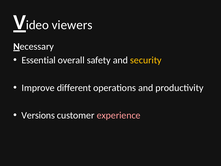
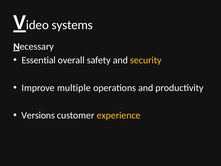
viewers: viewers -> systems (72, 25)
different: different -> multiple (74, 88)
experience colour: pink -> yellow (119, 115)
